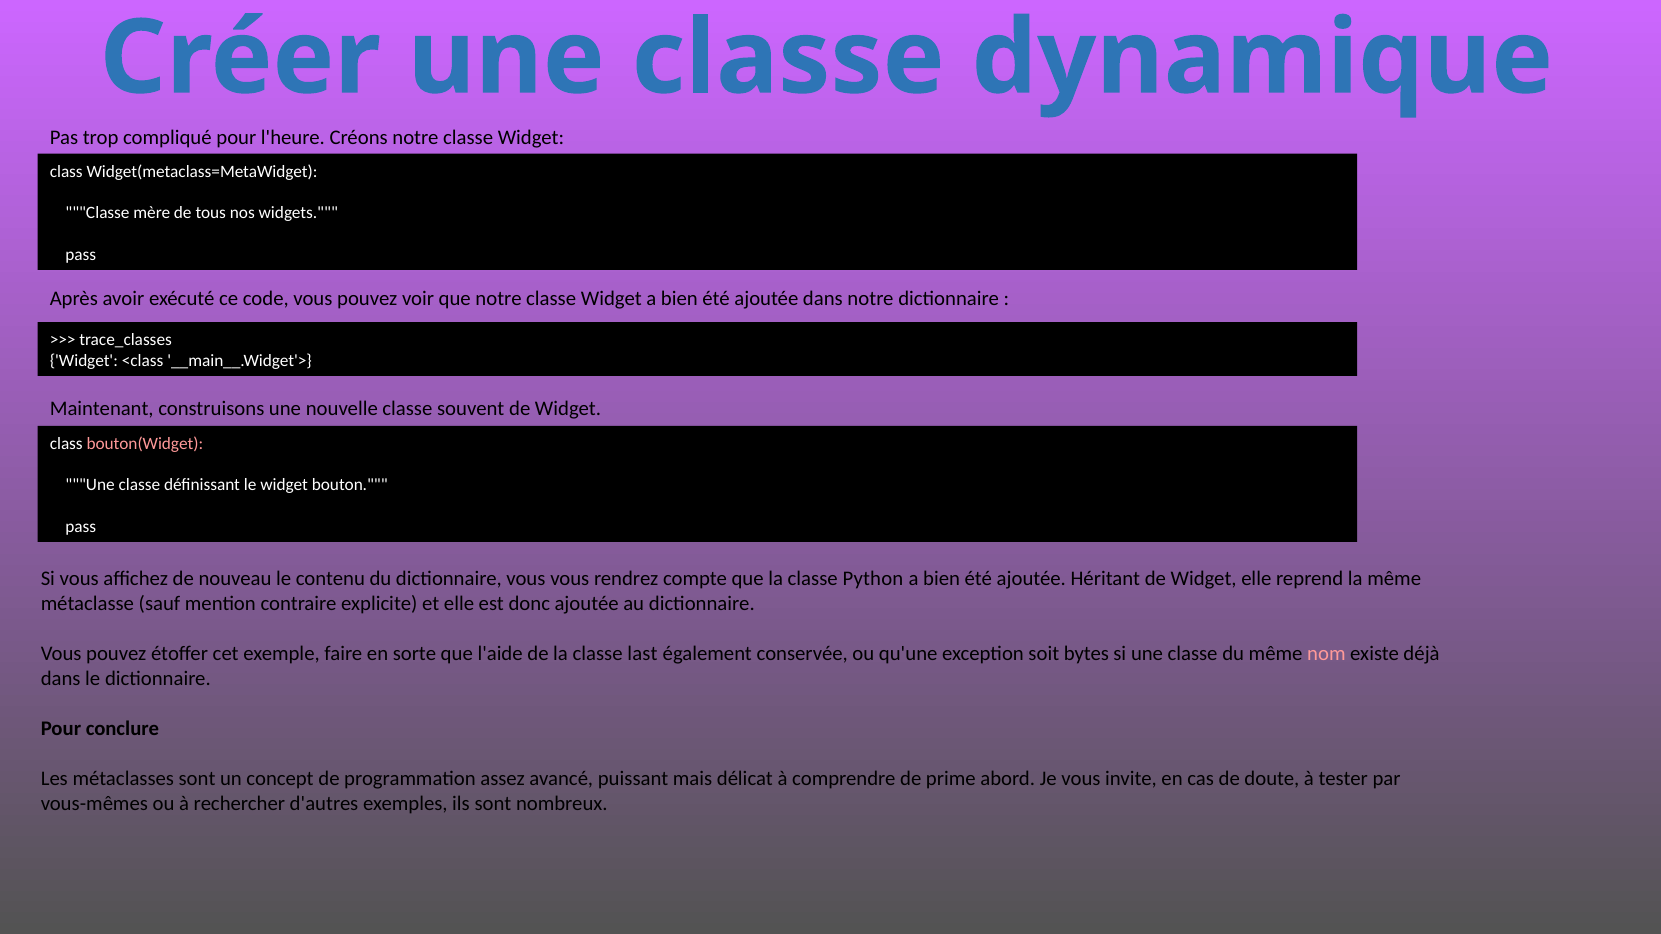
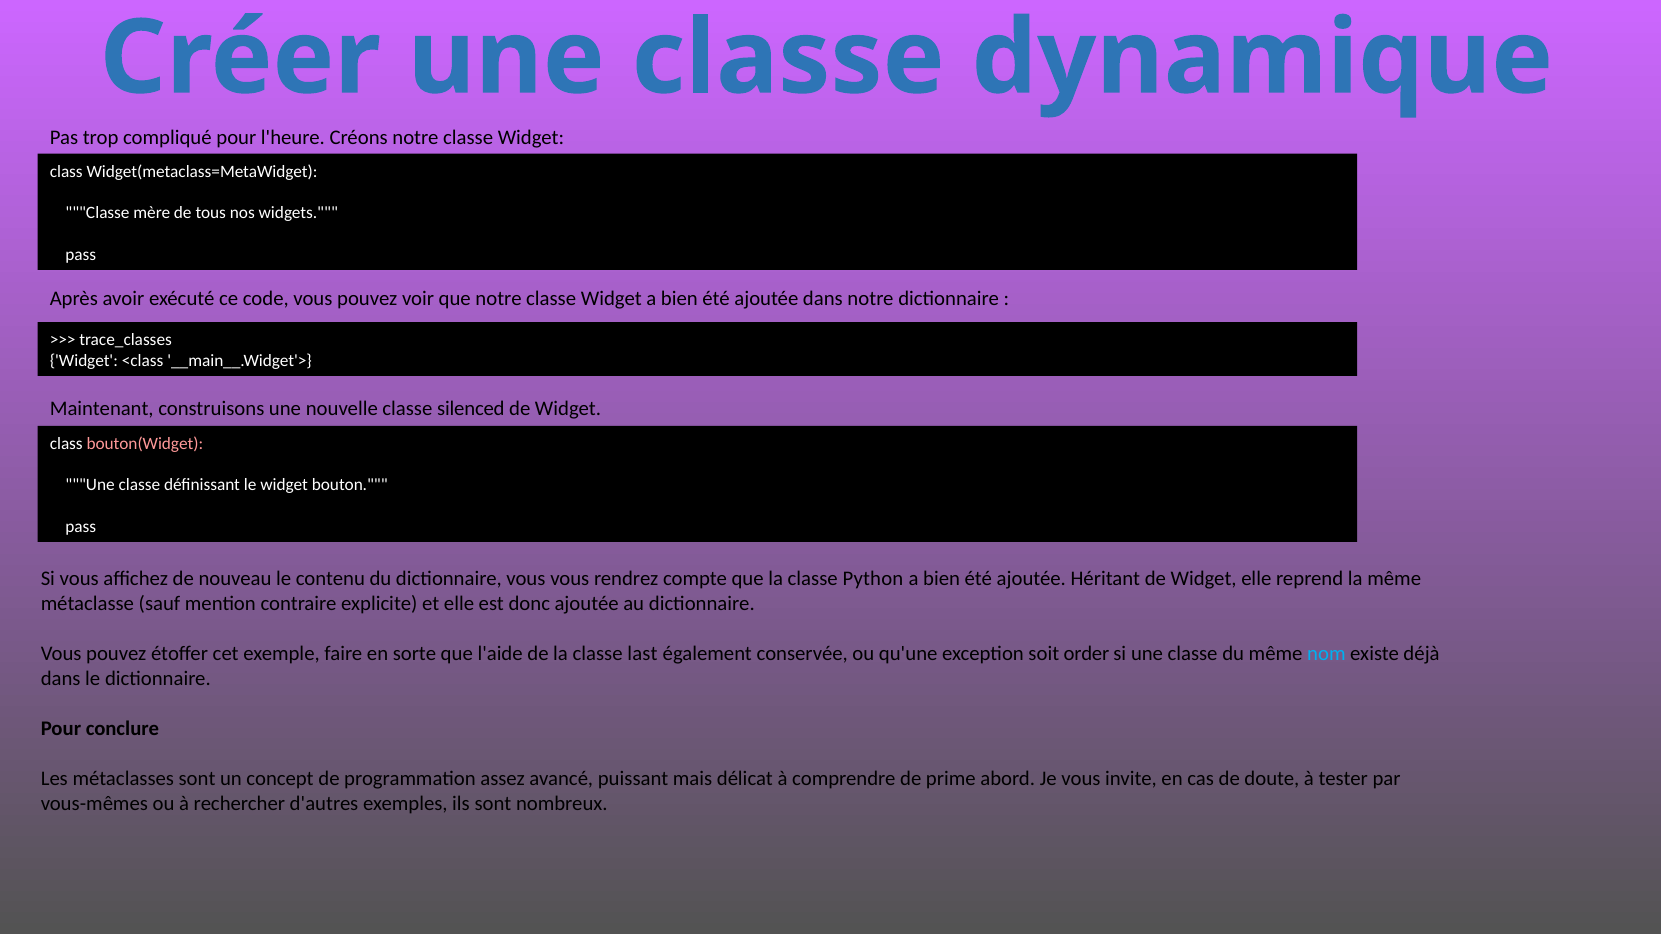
souvent: souvent -> silenced (471, 409)
bytes: bytes -> order (1086, 654)
nom colour: pink -> light blue (1326, 654)
